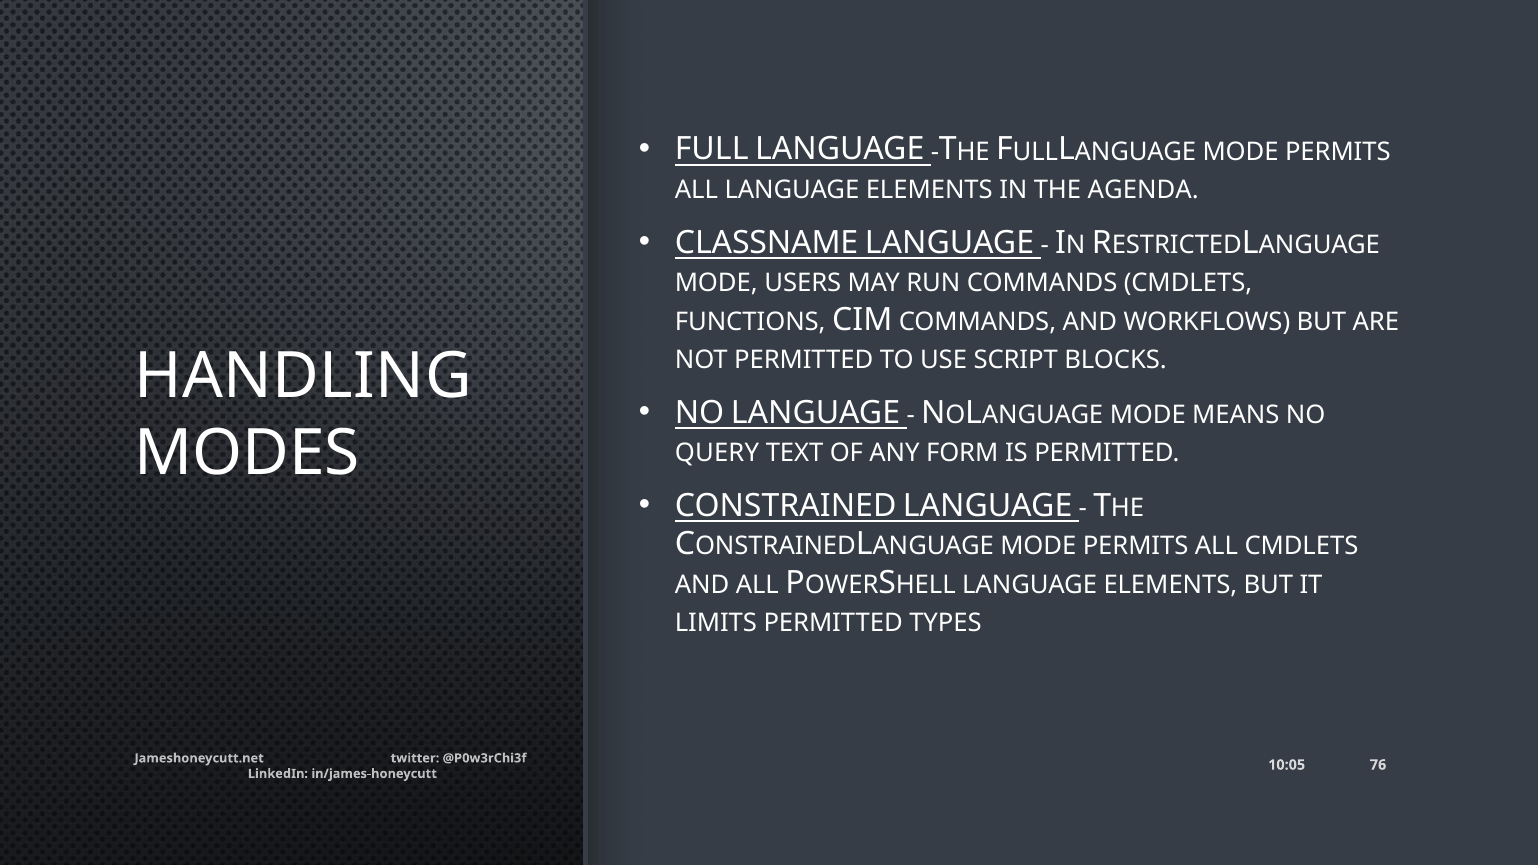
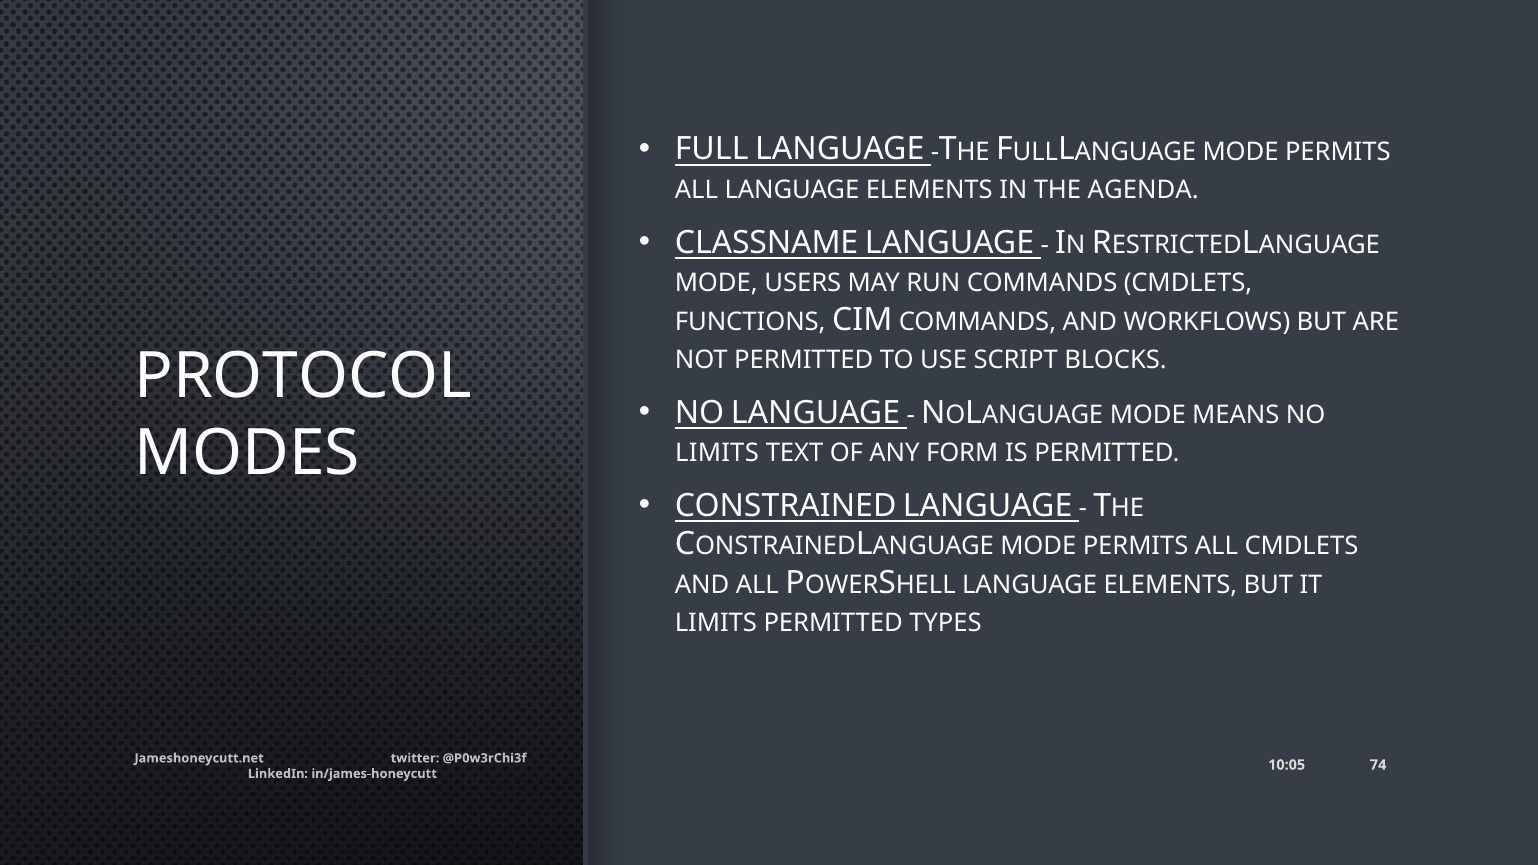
HANDLING: HANDLING -> PROTOCOL (303, 376)
QUERY: QUERY -> LIMITS (717, 453)
76: 76 -> 74 (1378, 765)
